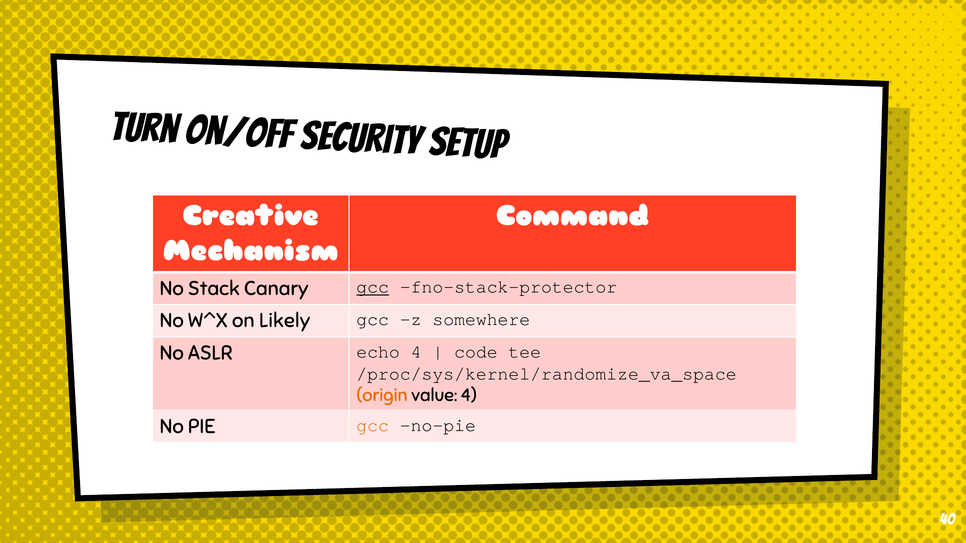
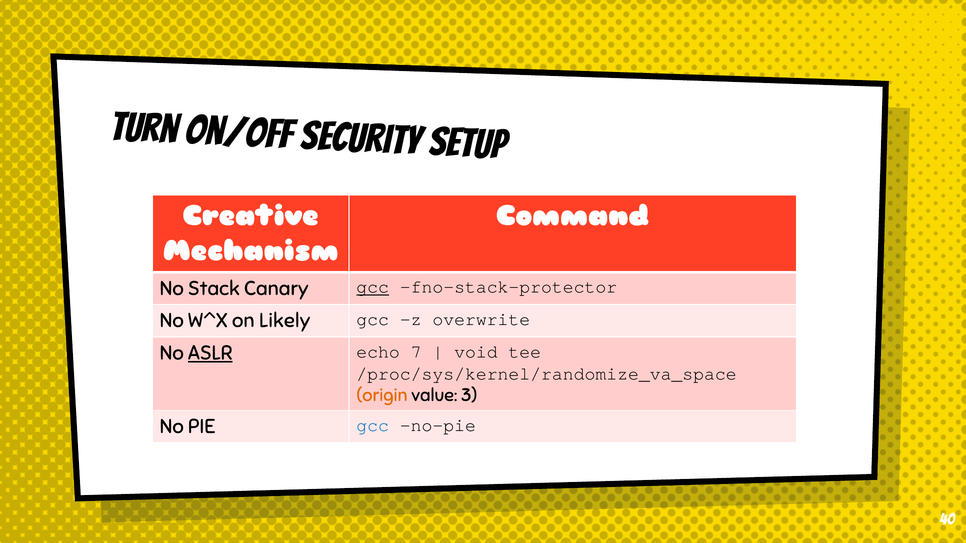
somewhere: somewhere -> overwrite (481, 320)
ASLR underline: none -> present (210, 353)
echo 4: 4 -> 7 (416, 352)
code: code -> void (476, 352)
value 4: 4 -> 3 (469, 396)
gcc colour: orange -> blue (373, 425)
